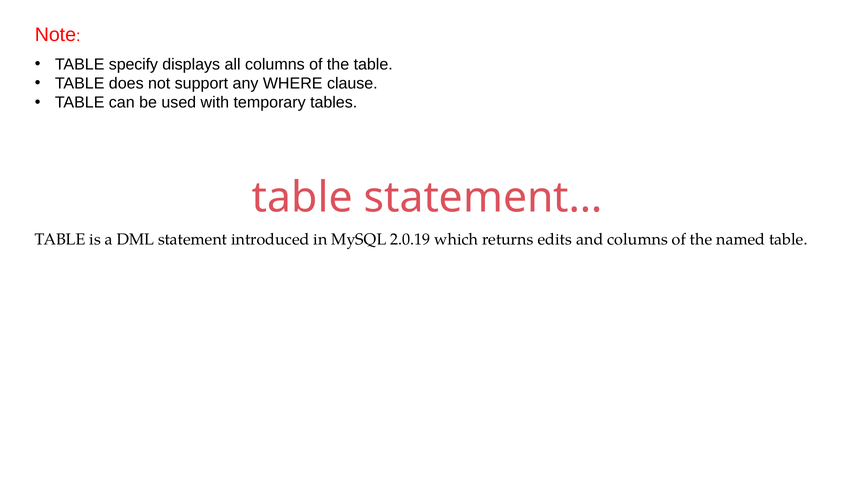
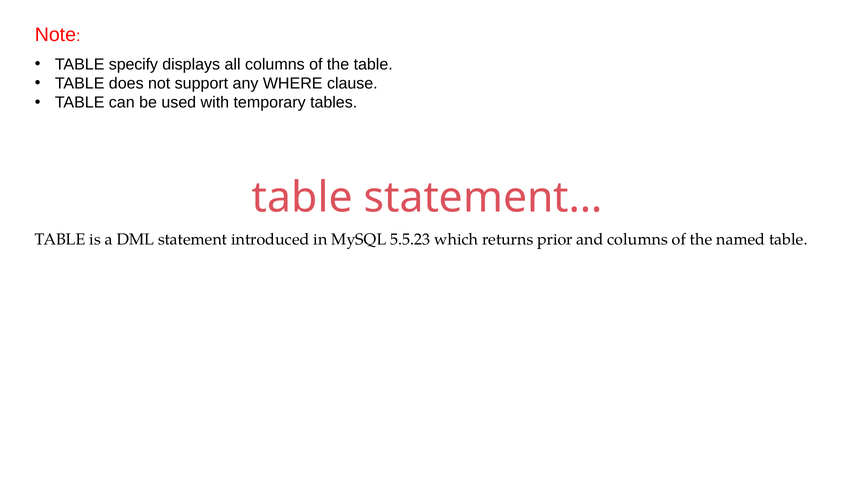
2.0.19: 2.0.19 -> 5.5.23 (410, 239)
edits: edits -> prior (555, 239)
